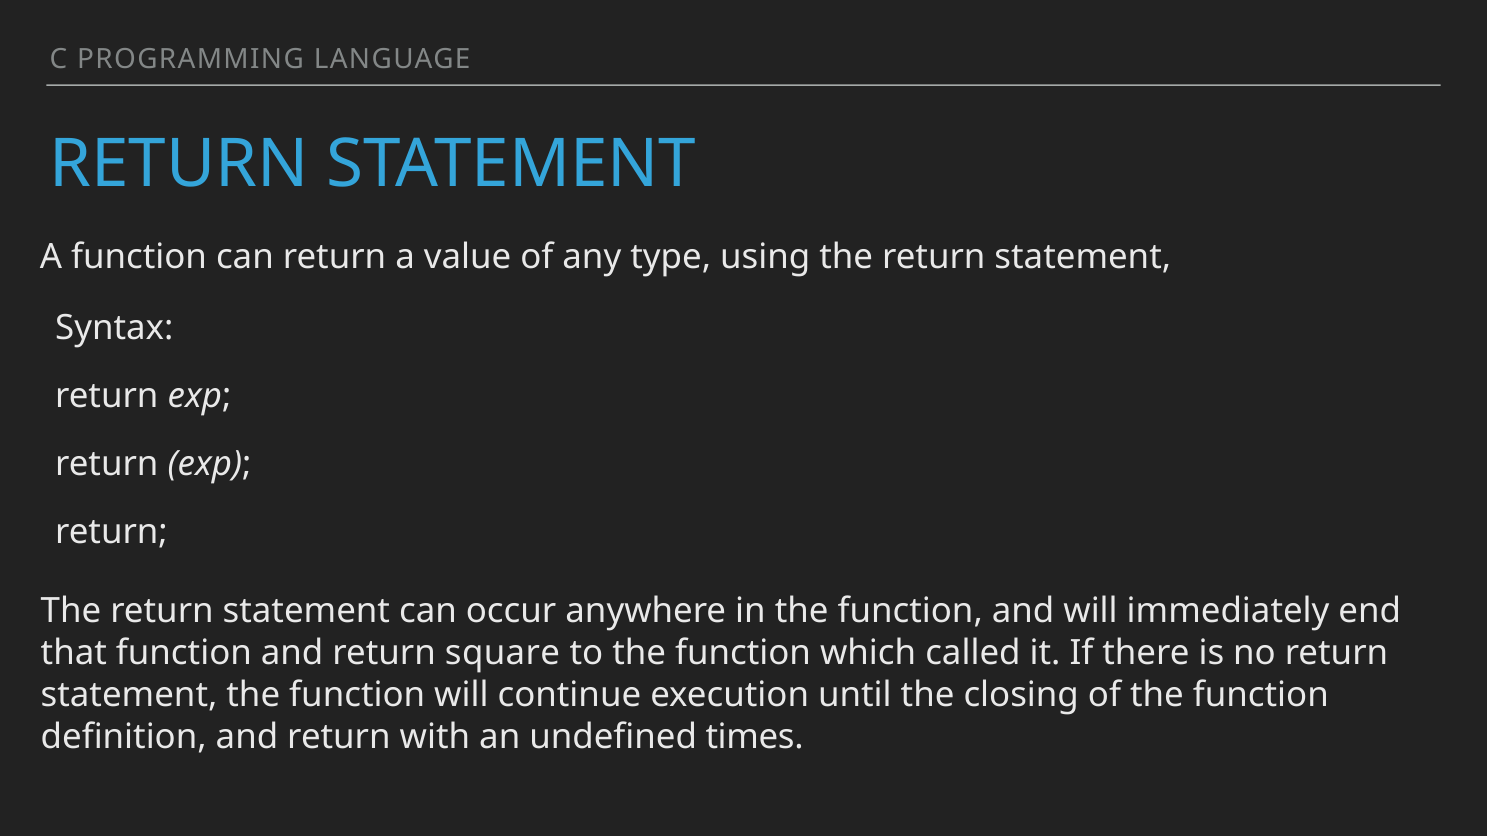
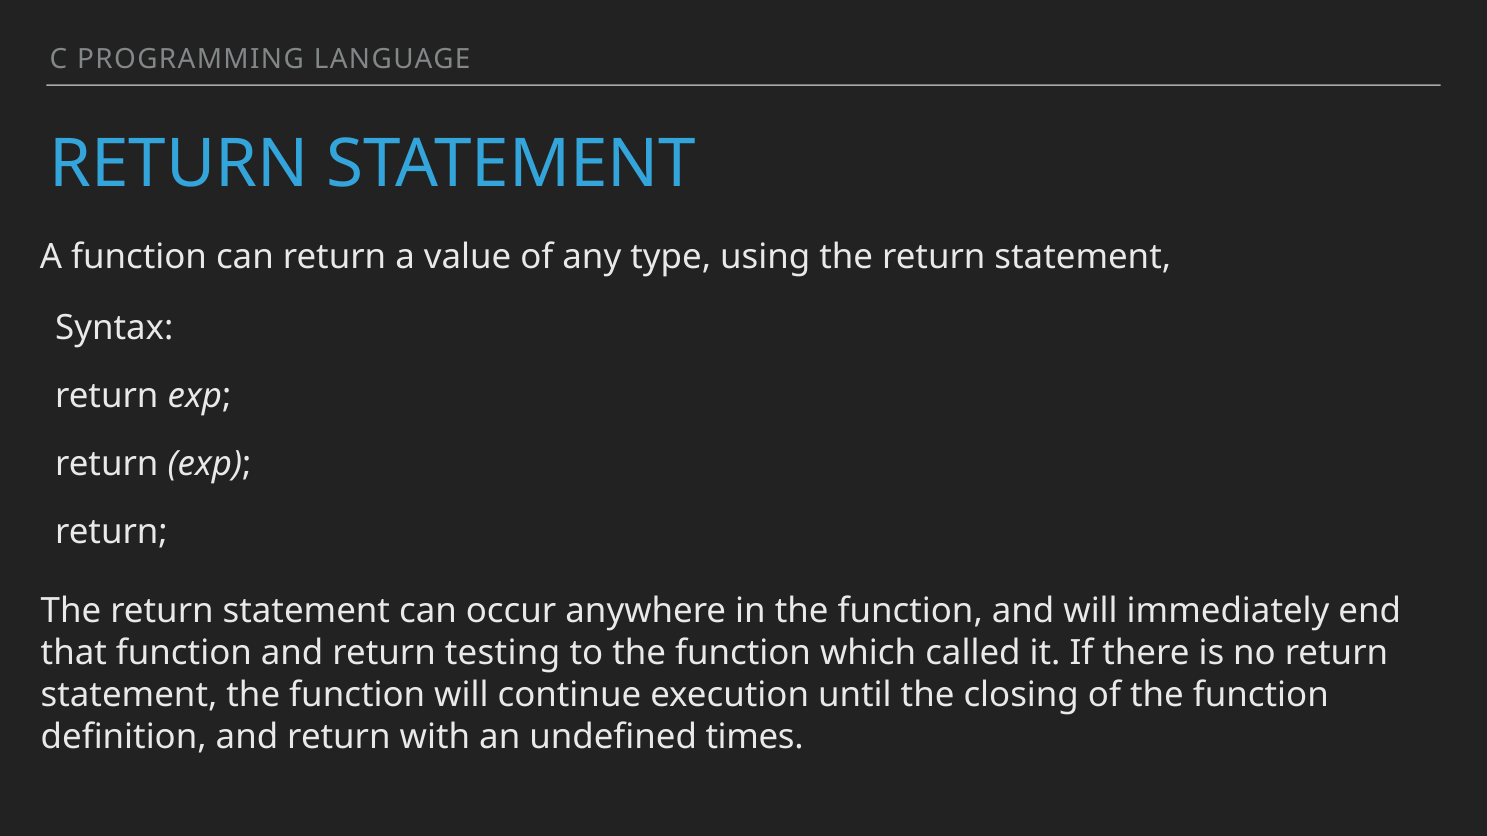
square: square -> testing (503, 653)
